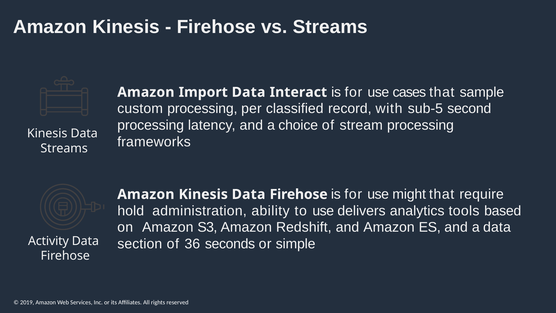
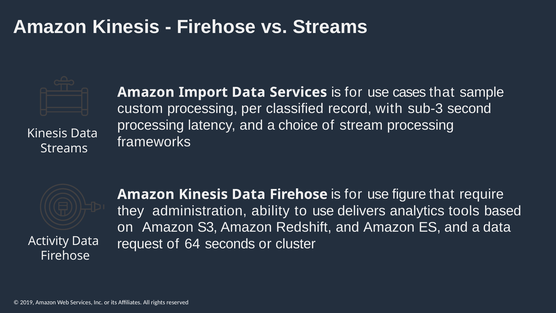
Data Interact: Interact -> Services (298, 92)
sub-5: sub-5 -> sub-3 (425, 109)
might: might -> figure (409, 194)
hold: hold -> they (131, 211)
section: section -> request (140, 244)
36: 36 -> 64 (192, 244)
simple: simple -> cluster (296, 244)
